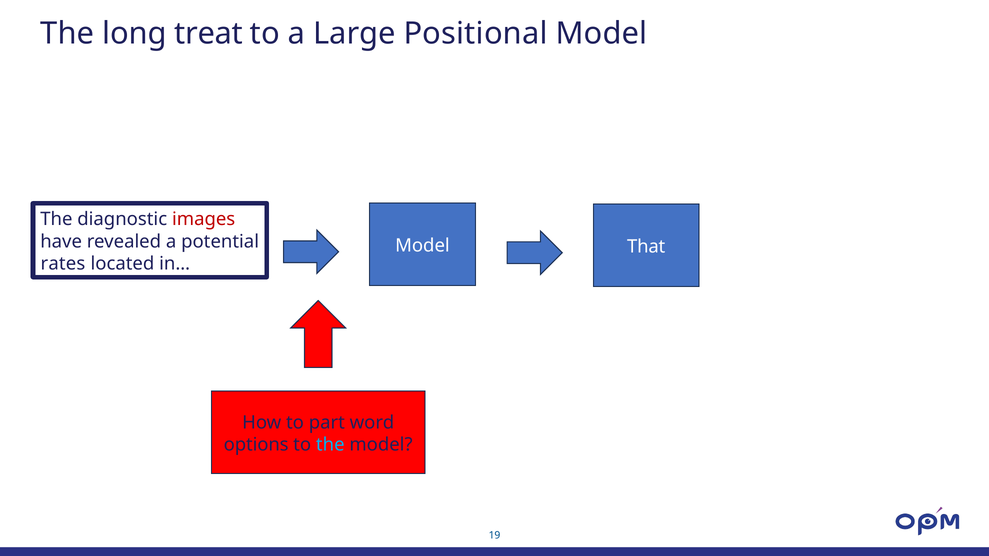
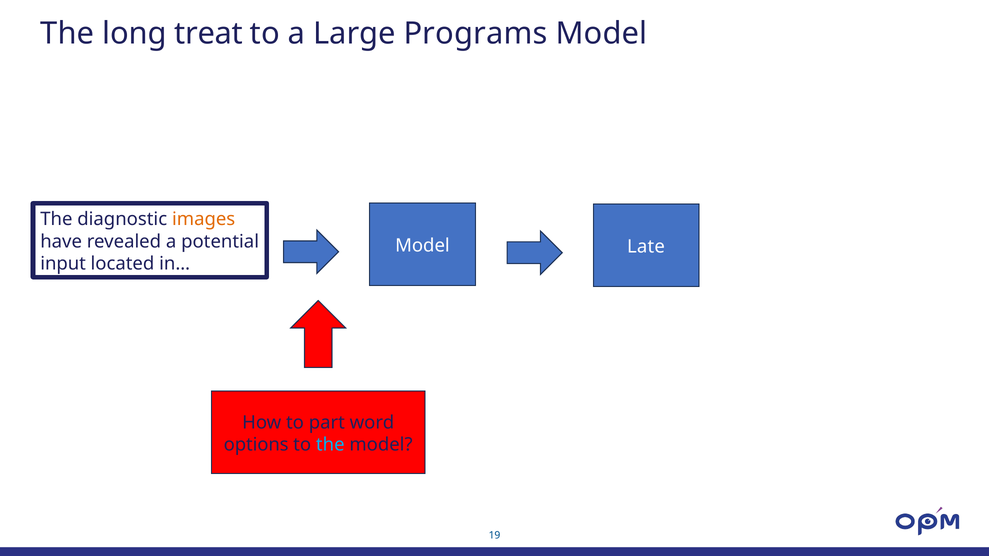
Positional: Positional -> Programs (476, 34)
images colour: red -> orange (204, 219)
That: That -> Late (646, 247)
rates: rates -> input (63, 264)
